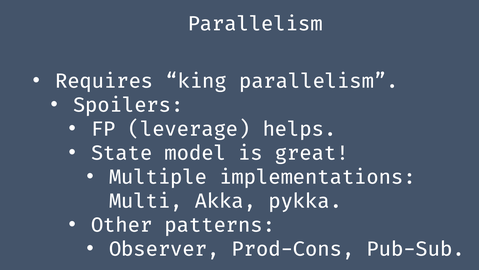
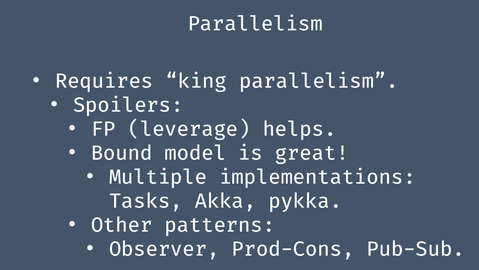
State: State -> Bound (122, 153)
Multi: Multi -> Tasks (146, 201)
